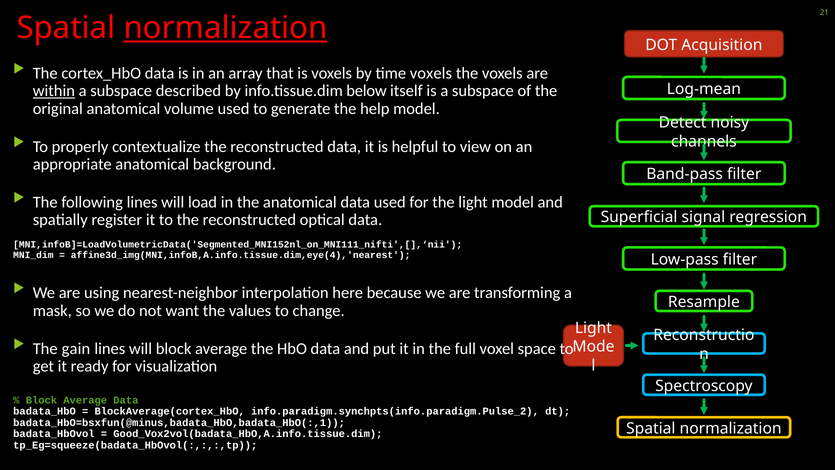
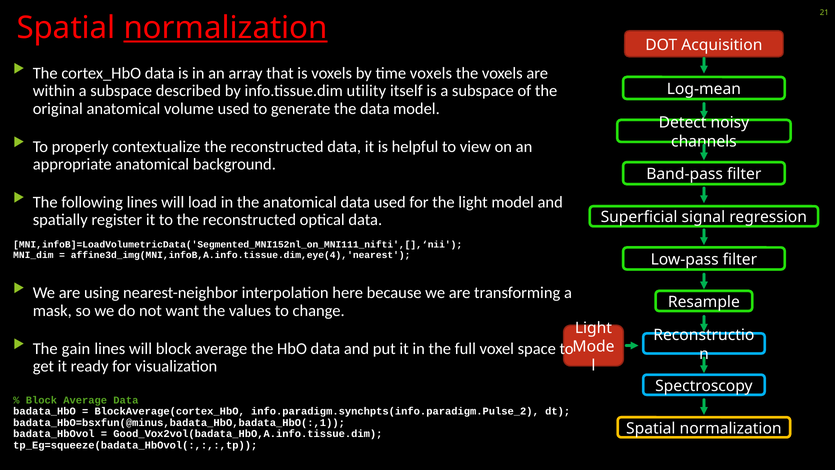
within underline: present -> none (54, 91)
below: below -> utility (366, 91)
the help: help -> data (375, 109)
